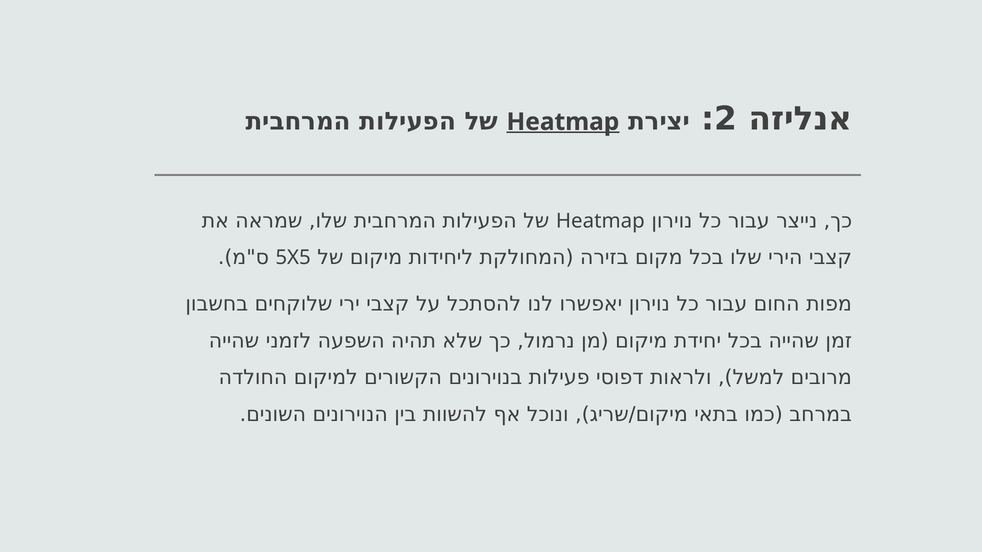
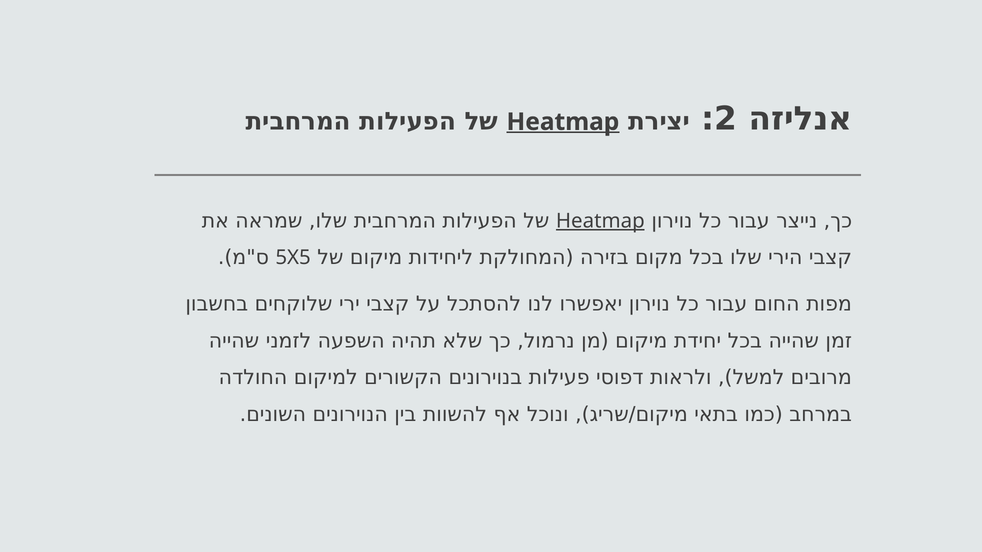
Heatmap underline: none -> present (600, 221)
